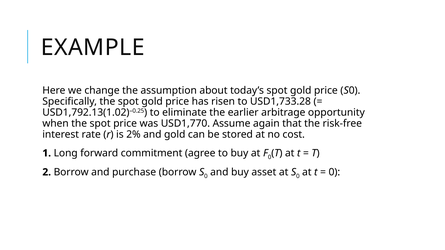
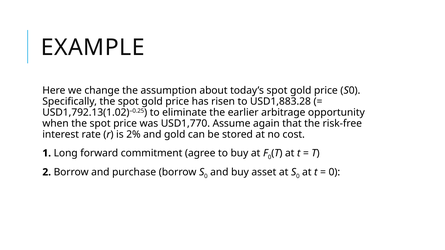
USD1,733.28: USD1,733.28 -> USD1,883.28 (280, 102)
